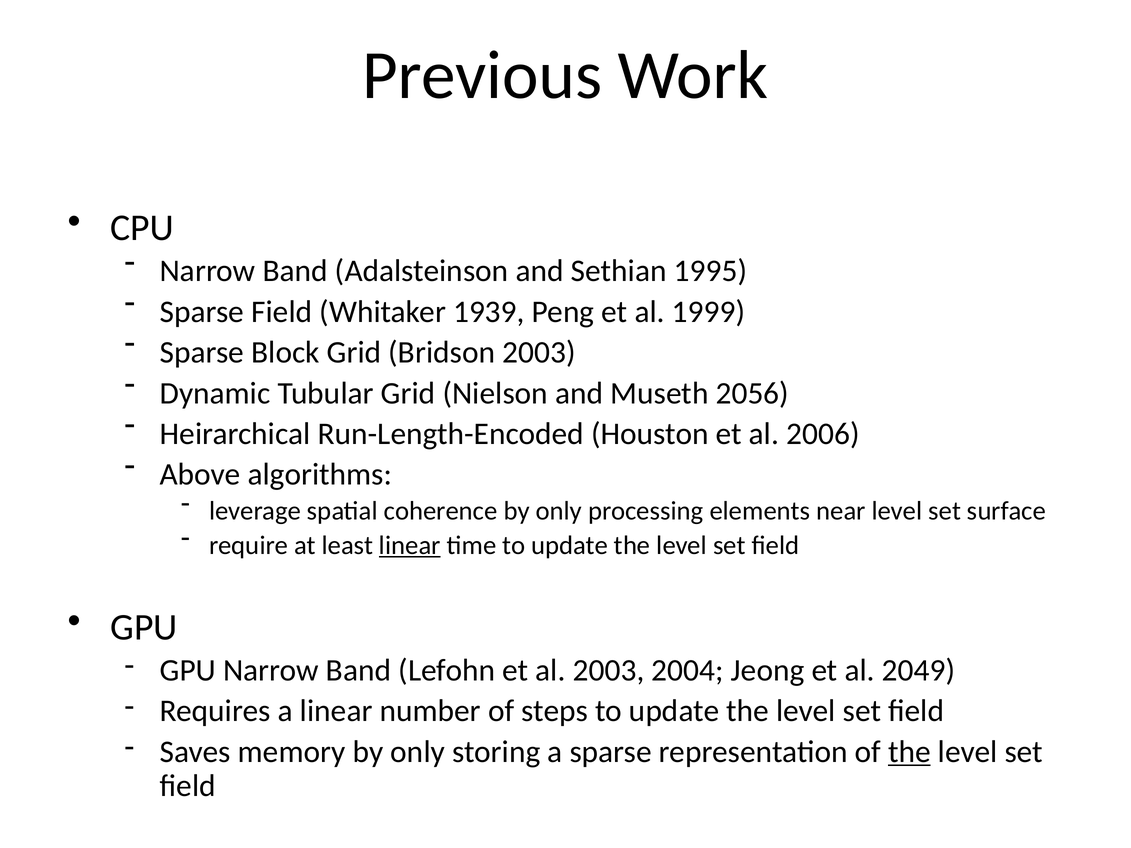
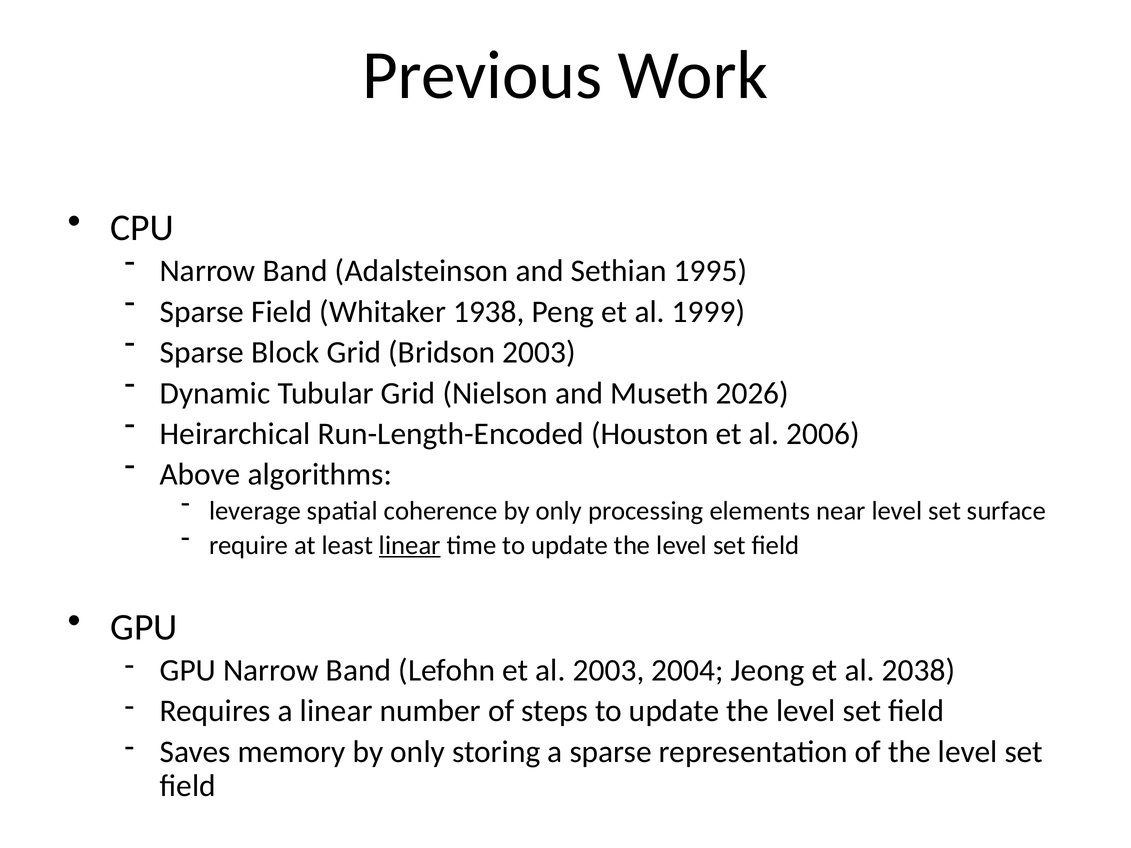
1939: 1939 -> 1938 (489, 312)
2056: 2056 -> 2026 (752, 393)
2049: 2049 -> 2038 (919, 671)
the underline: present -> none (909, 752)
